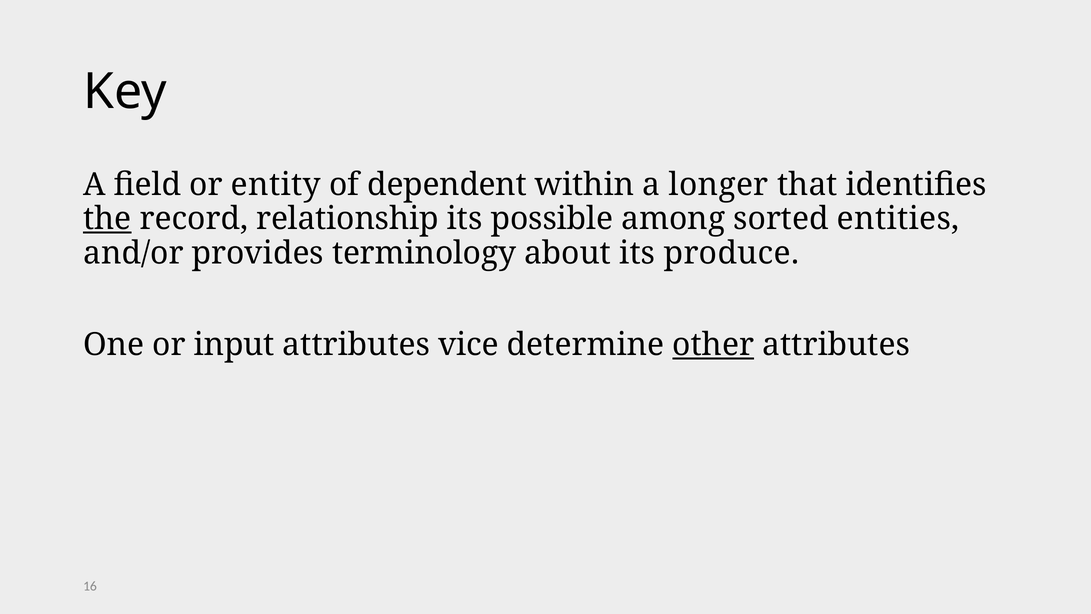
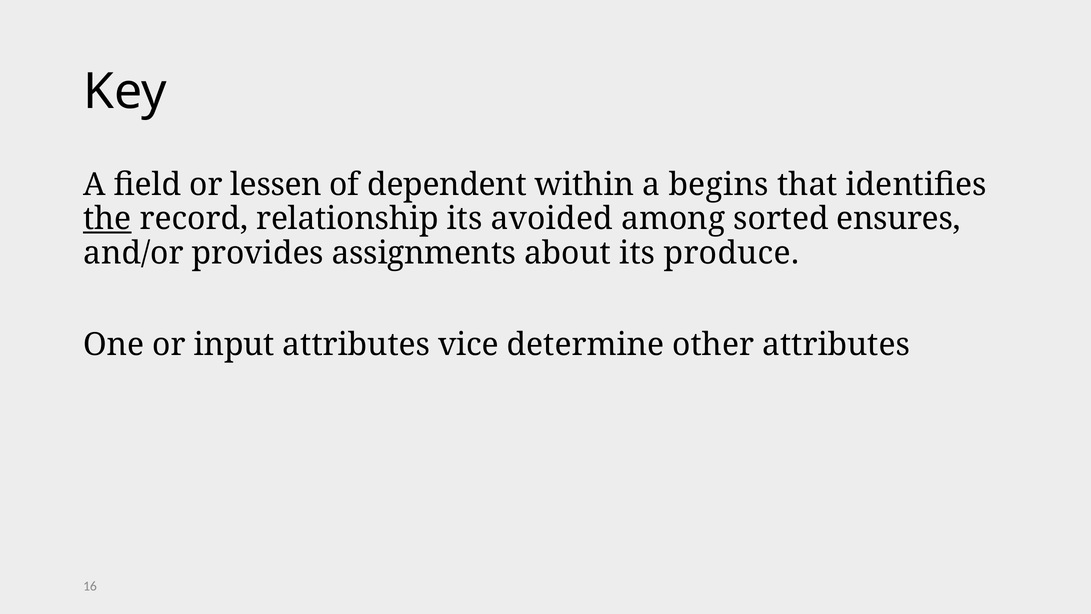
entity: entity -> lessen (276, 184)
longer: longer -> begins (719, 184)
possible: possible -> avoided (552, 219)
entities: entities -> ensures (898, 219)
terminology: terminology -> assignments (424, 253)
other underline: present -> none (713, 345)
